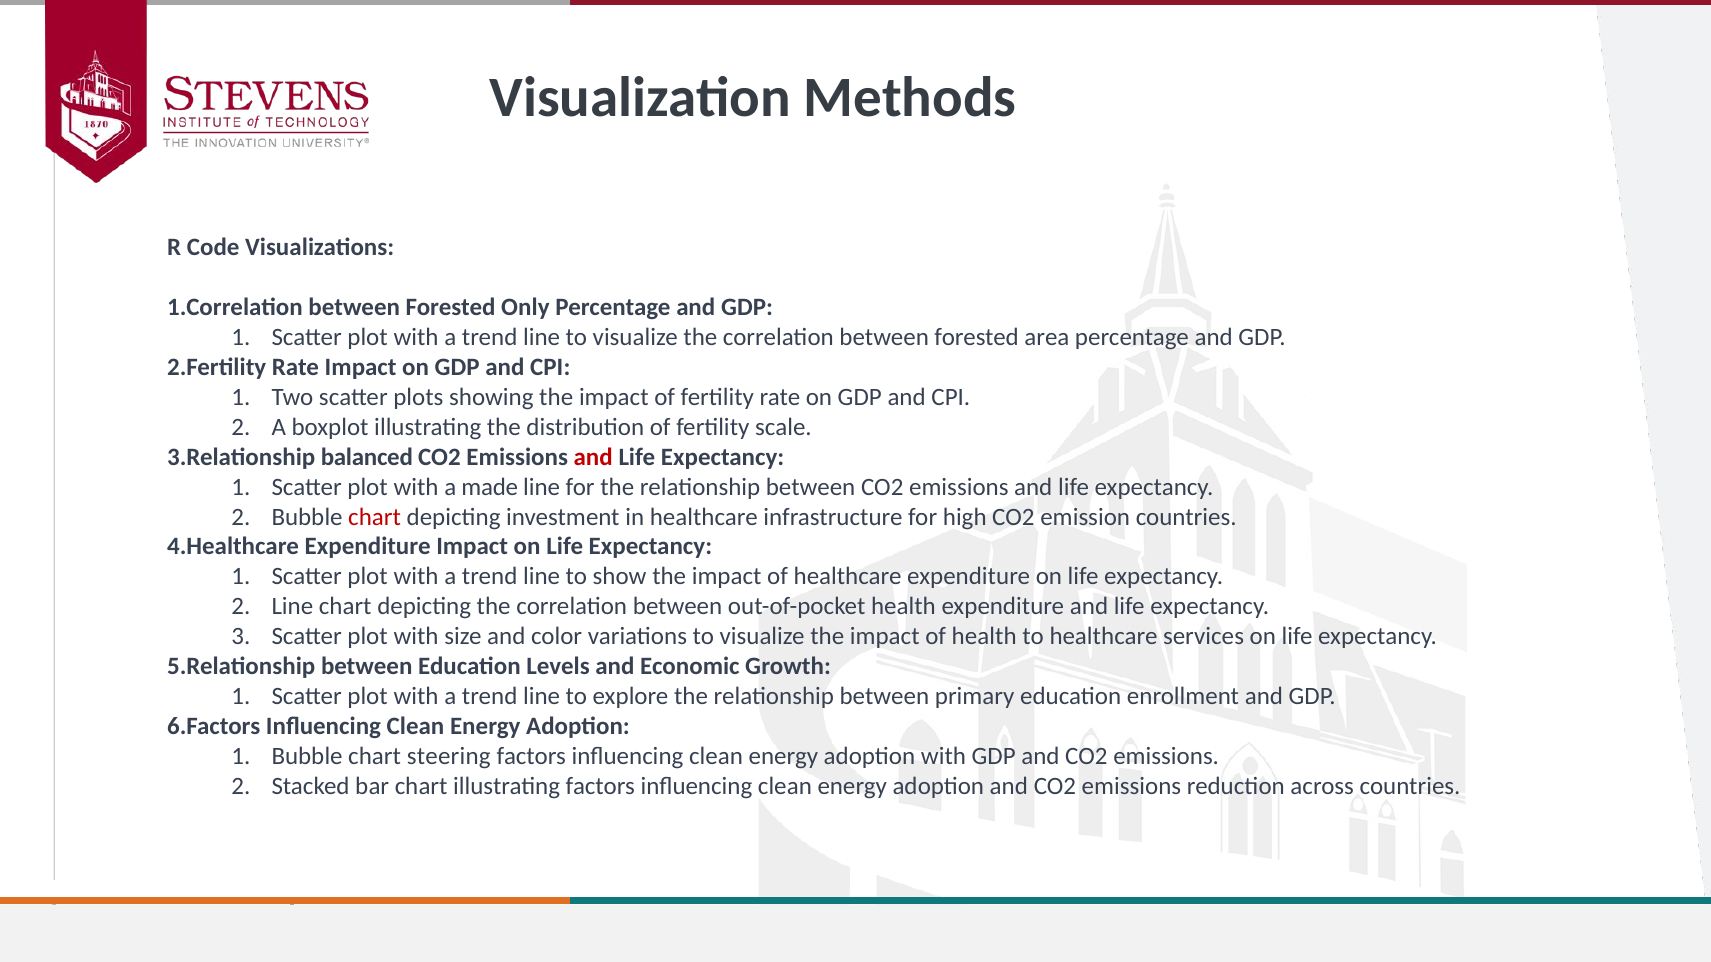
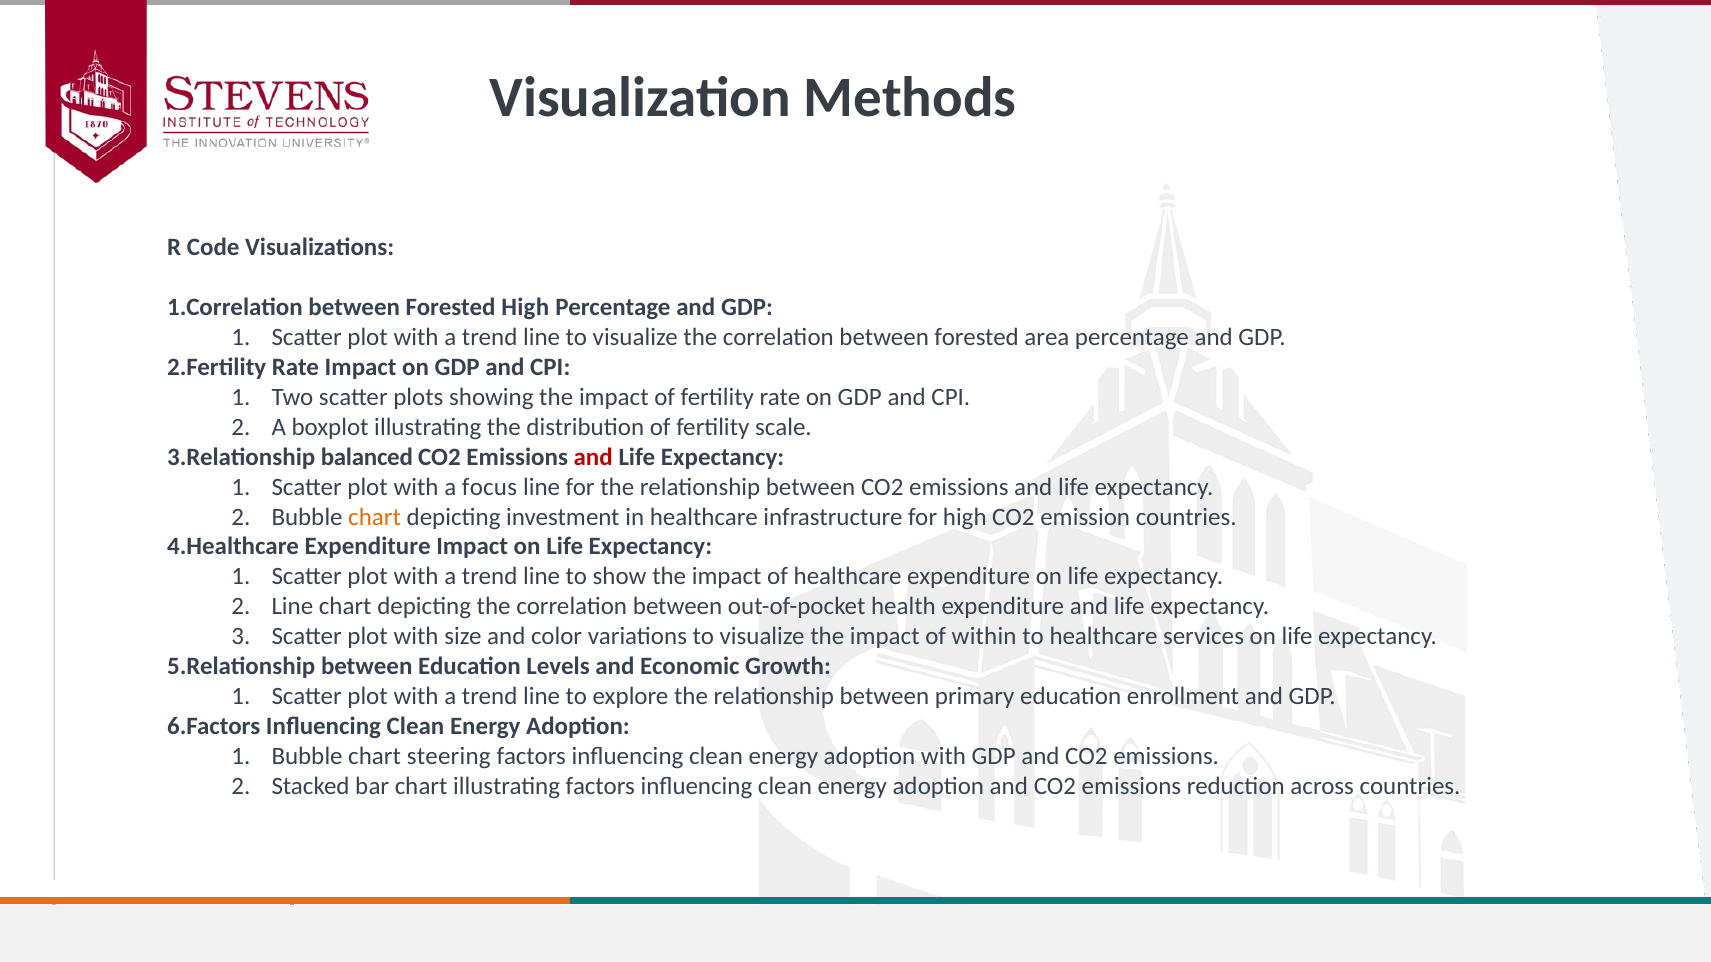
Forested Only: Only -> High (525, 307)
made: made -> focus (490, 487)
chart colour: red -> orange (375, 517)
of health: health -> within (984, 637)
